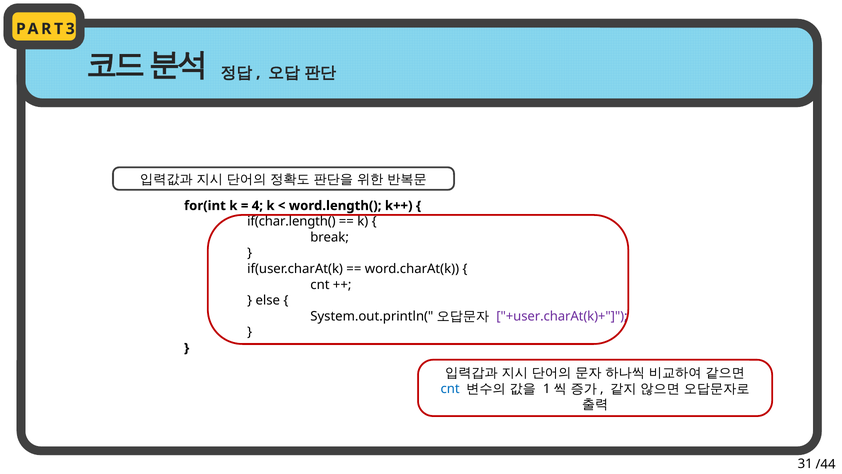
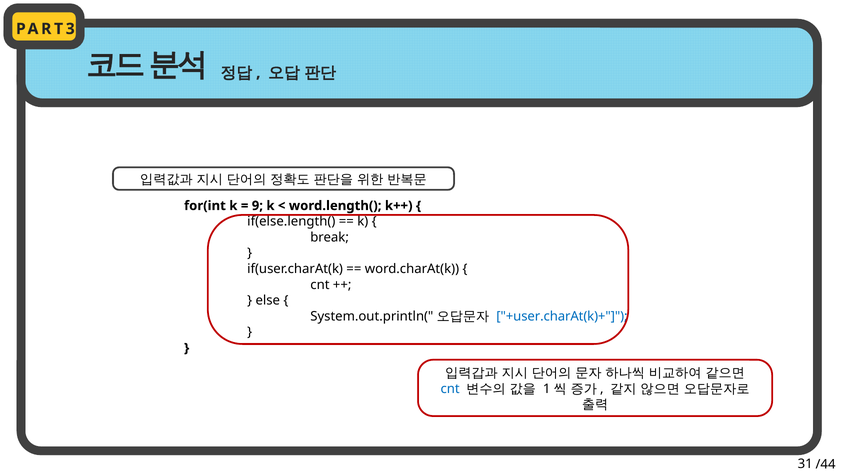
4: 4 -> 9 (257, 206)
if(char.length(: if(char.length( -> if(else.length( (291, 221)
+user.charAt(k)+ colour: purple -> blue (562, 316)
